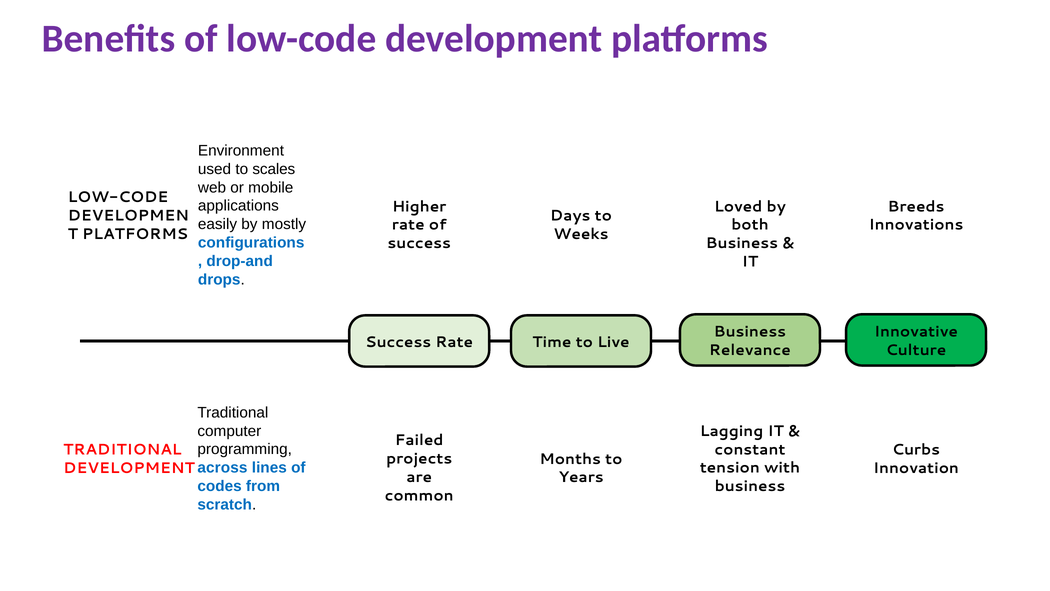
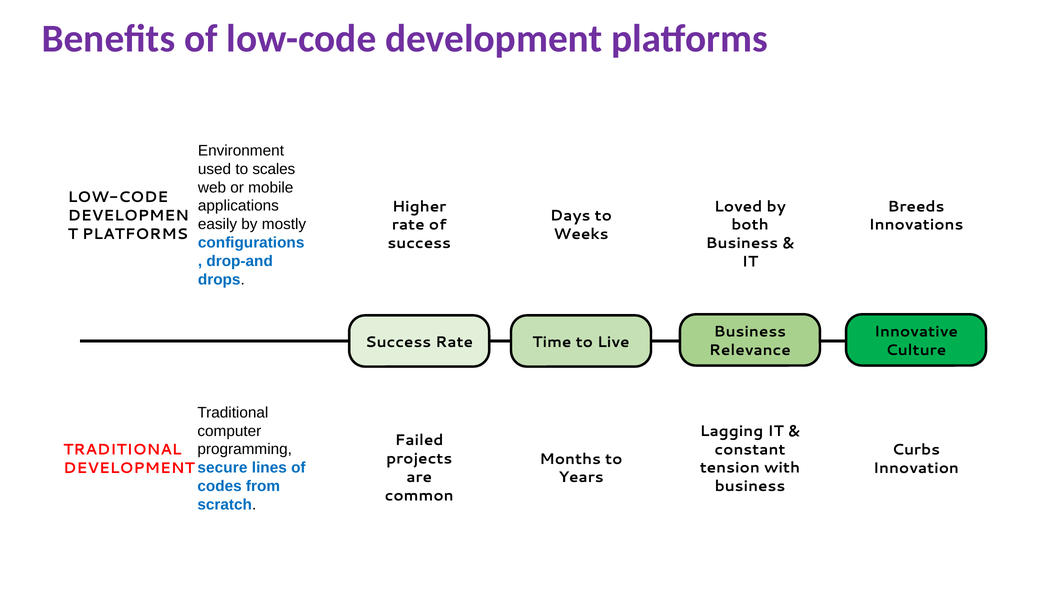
across: across -> secure (222, 467)
